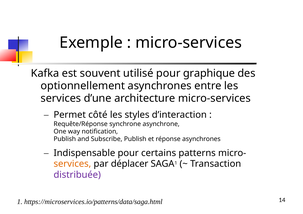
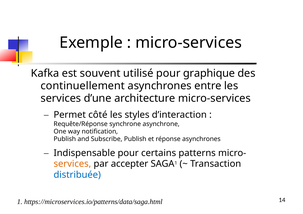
optionnellement: optionnellement -> continuellement (83, 86)
déplacer: déplacer -> accepter (130, 164)
distribuée colour: purple -> blue (77, 175)
